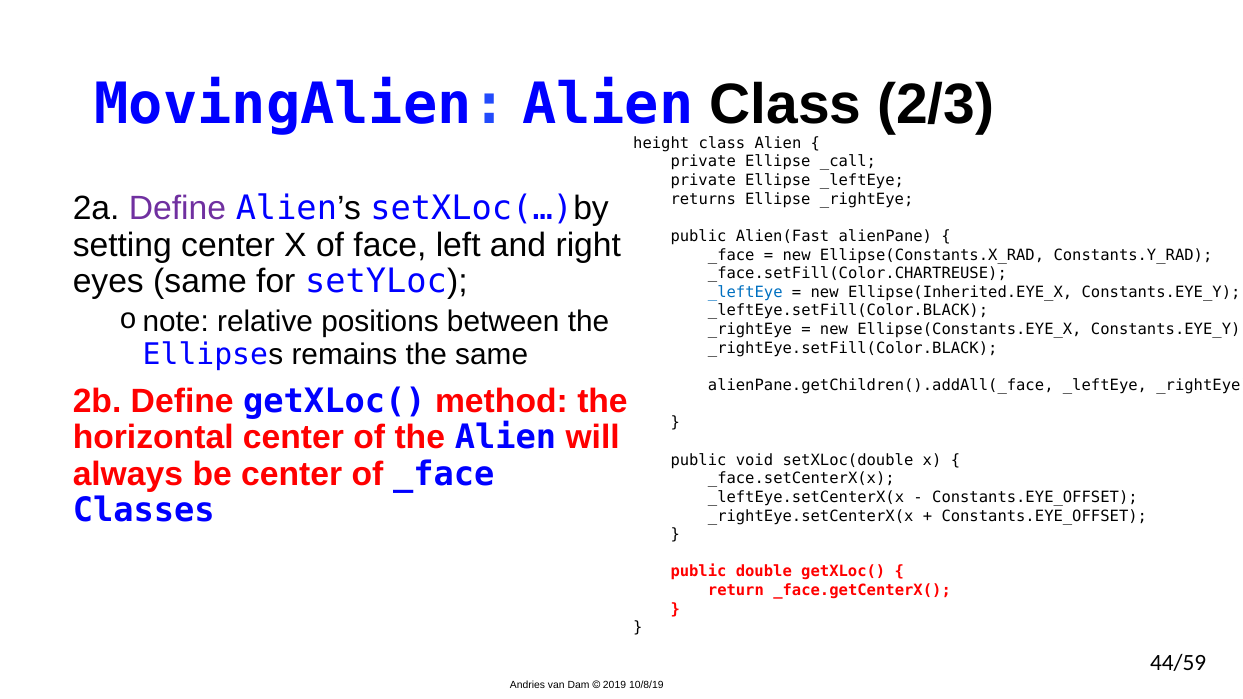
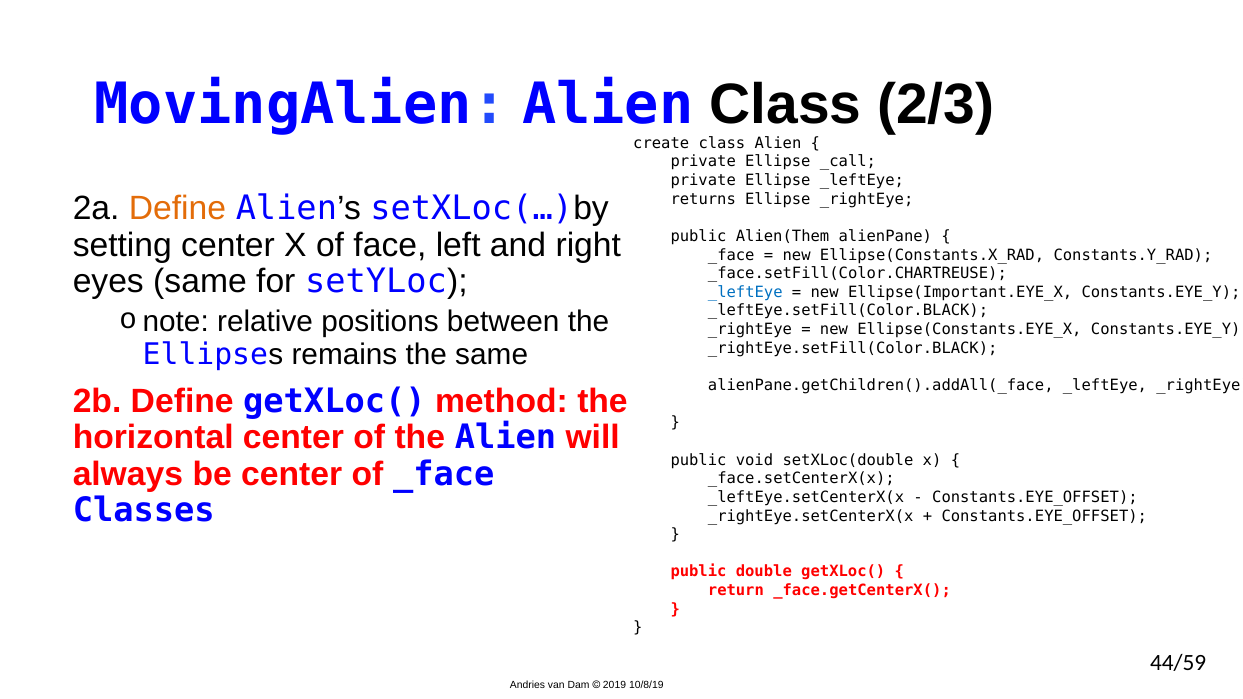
height: height -> create (661, 143)
Define colour: purple -> orange (177, 209)
Alien(Fast: Alien(Fast -> Alien(Them (783, 236)
Ellipse(Inherited.EYE_X: Ellipse(Inherited.EYE_X -> Ellipse(Important.EYE_X (960, 292)
